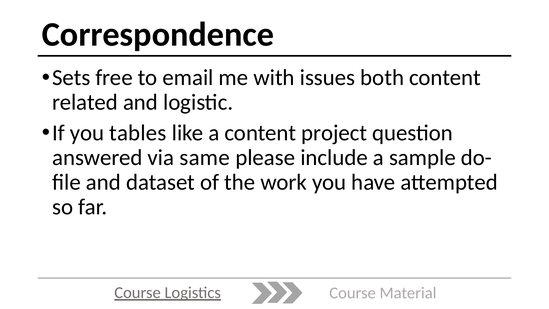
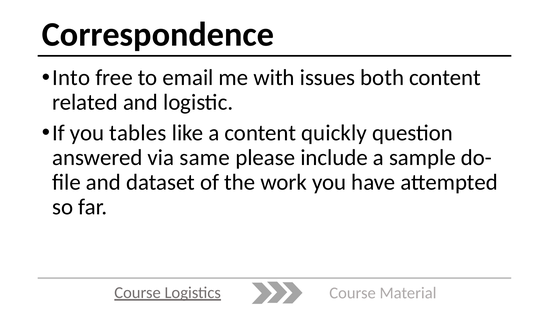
Sets: Sets -> Into (71, 78)
project: project -> quickly (334, 133)
